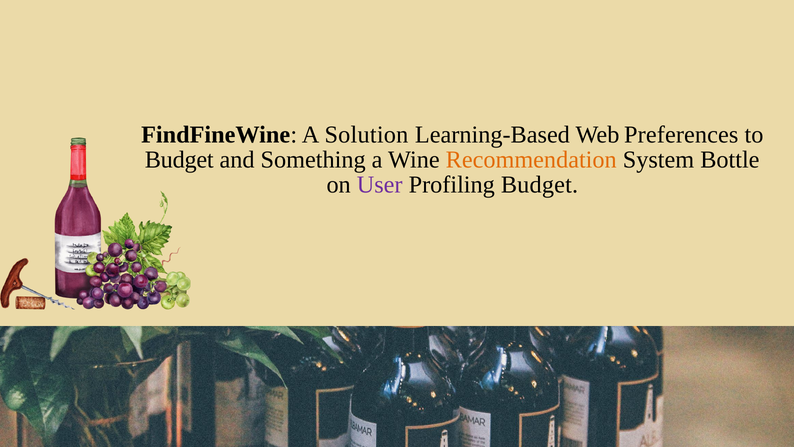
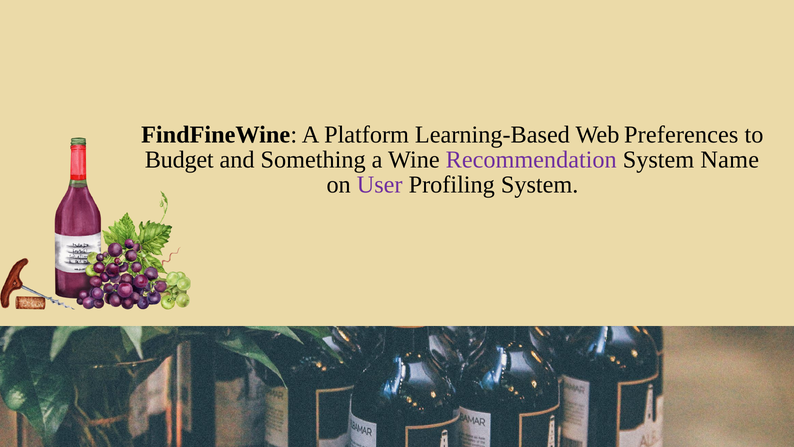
Solution: Solution -> Platform (367, 135)
Recommendation colour: orange -> purple (531, 160)
Bottle: Bottle -> Name (730, 160)
Profiling Budget: Budget -> System (540, 185)
